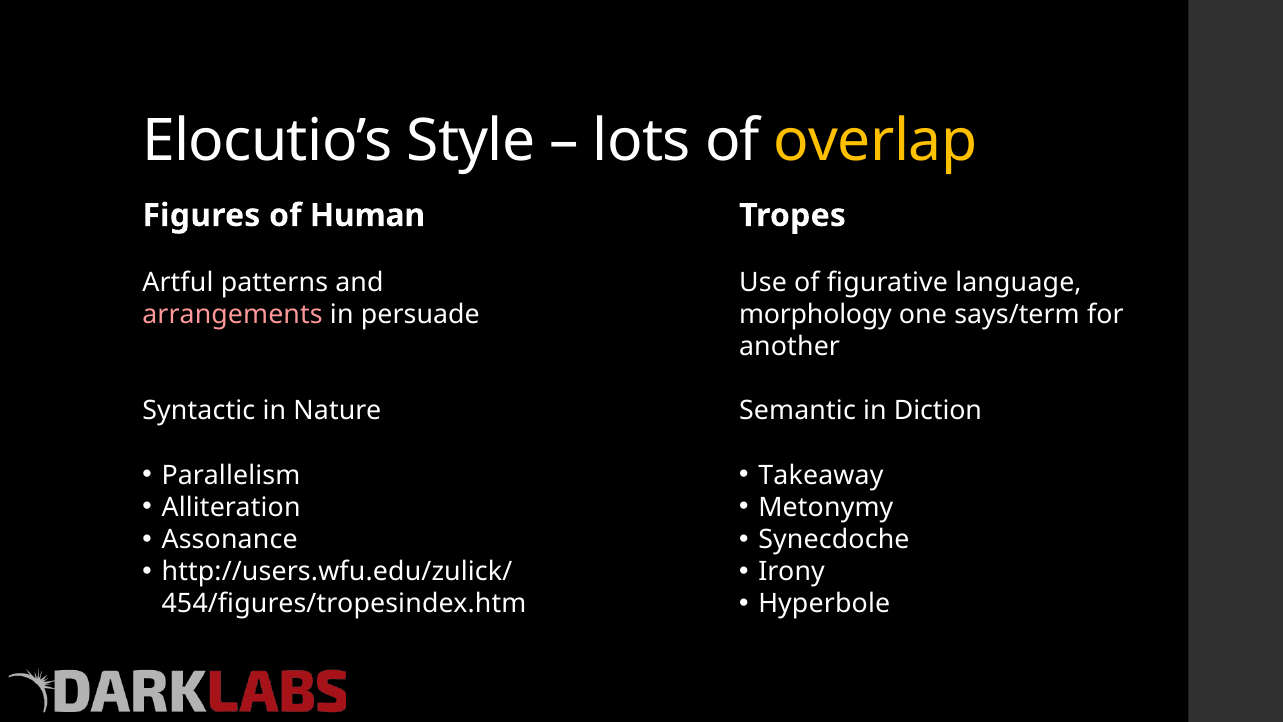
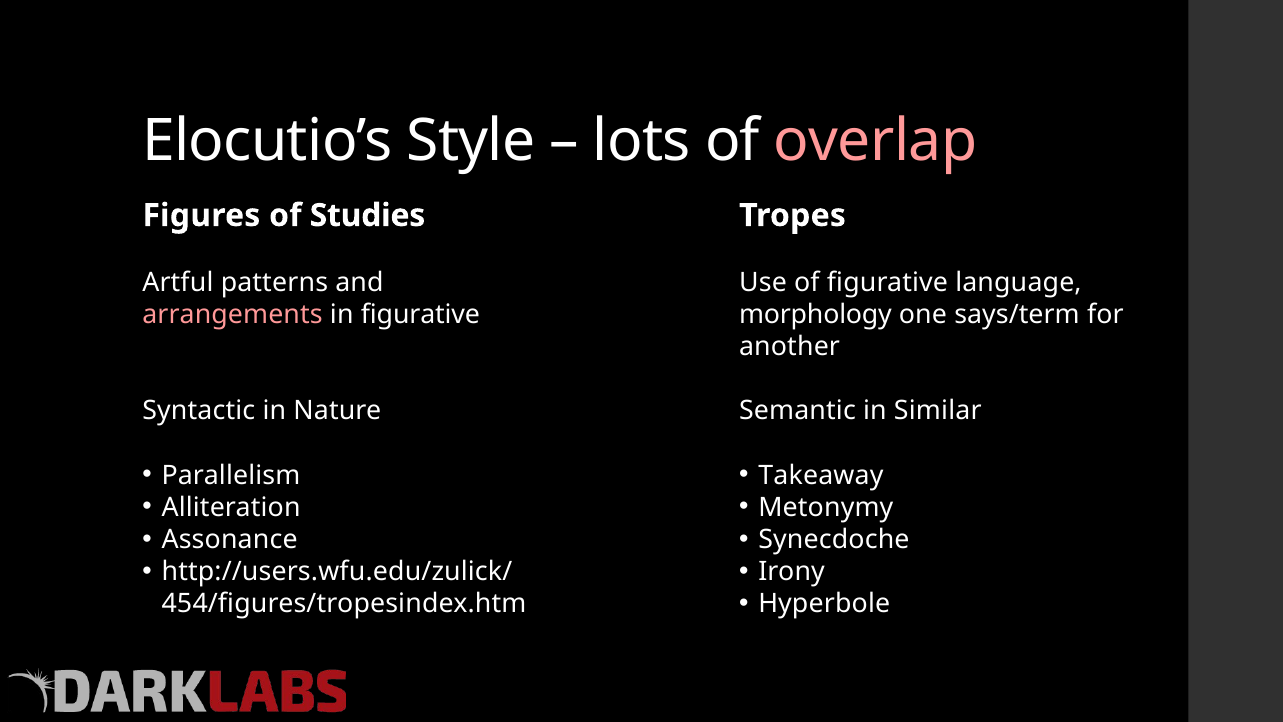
overlap colour: yellow -> pink (875, 141)
Human: Human -> Studies (367, 215)
in persuade: persuade -> figurative (420, 315)
Diction: Diction -> Similar (938, 411)
